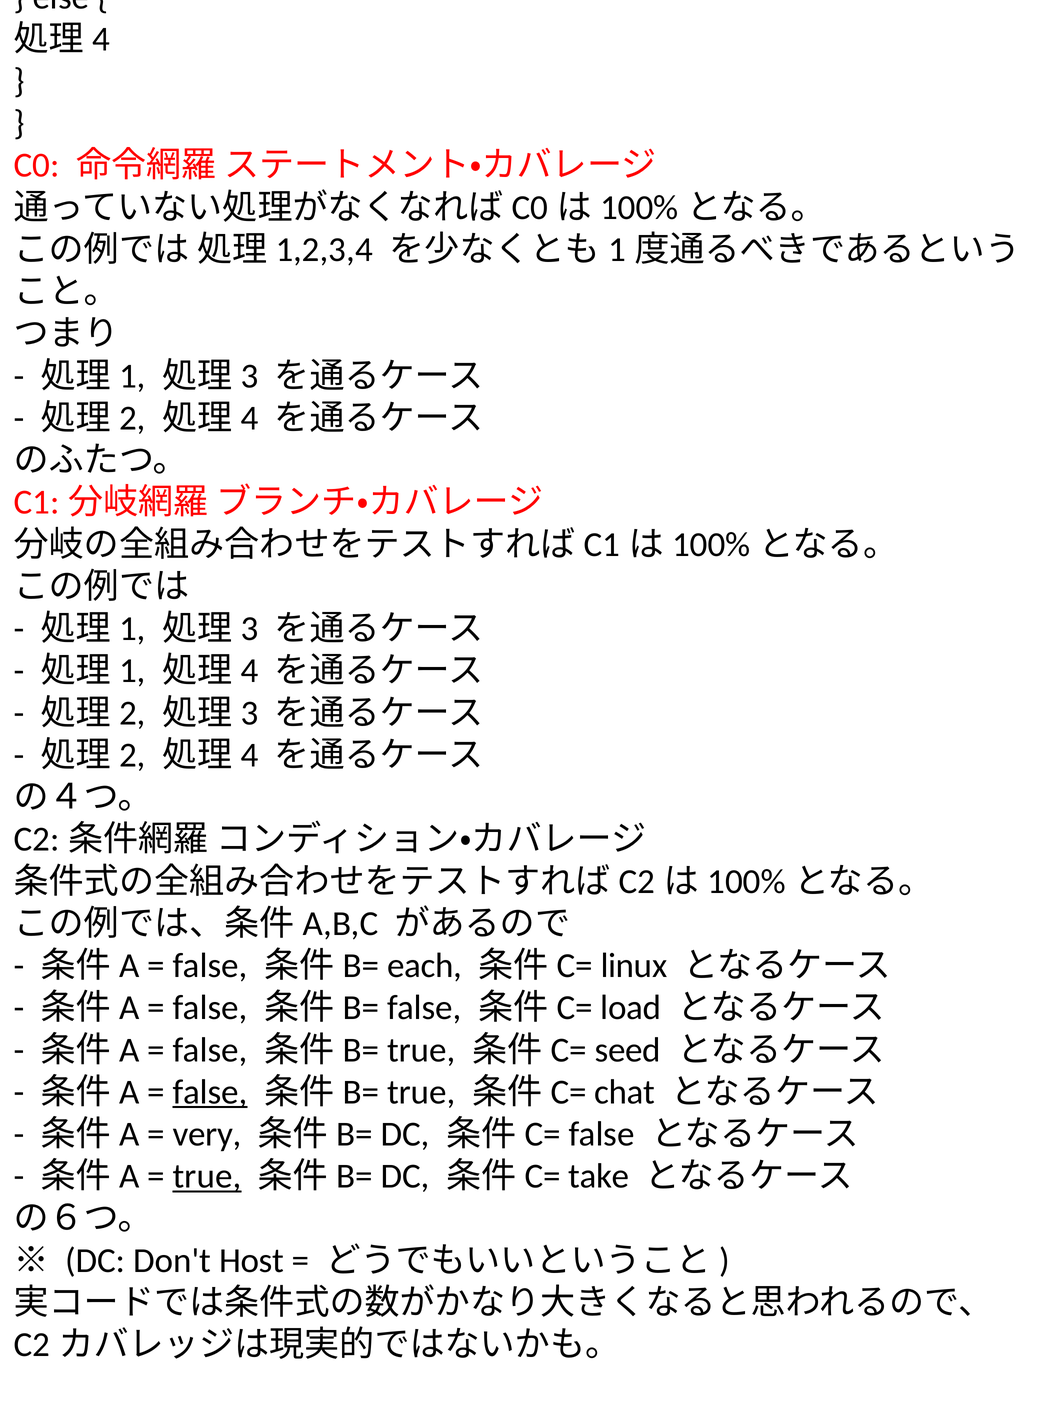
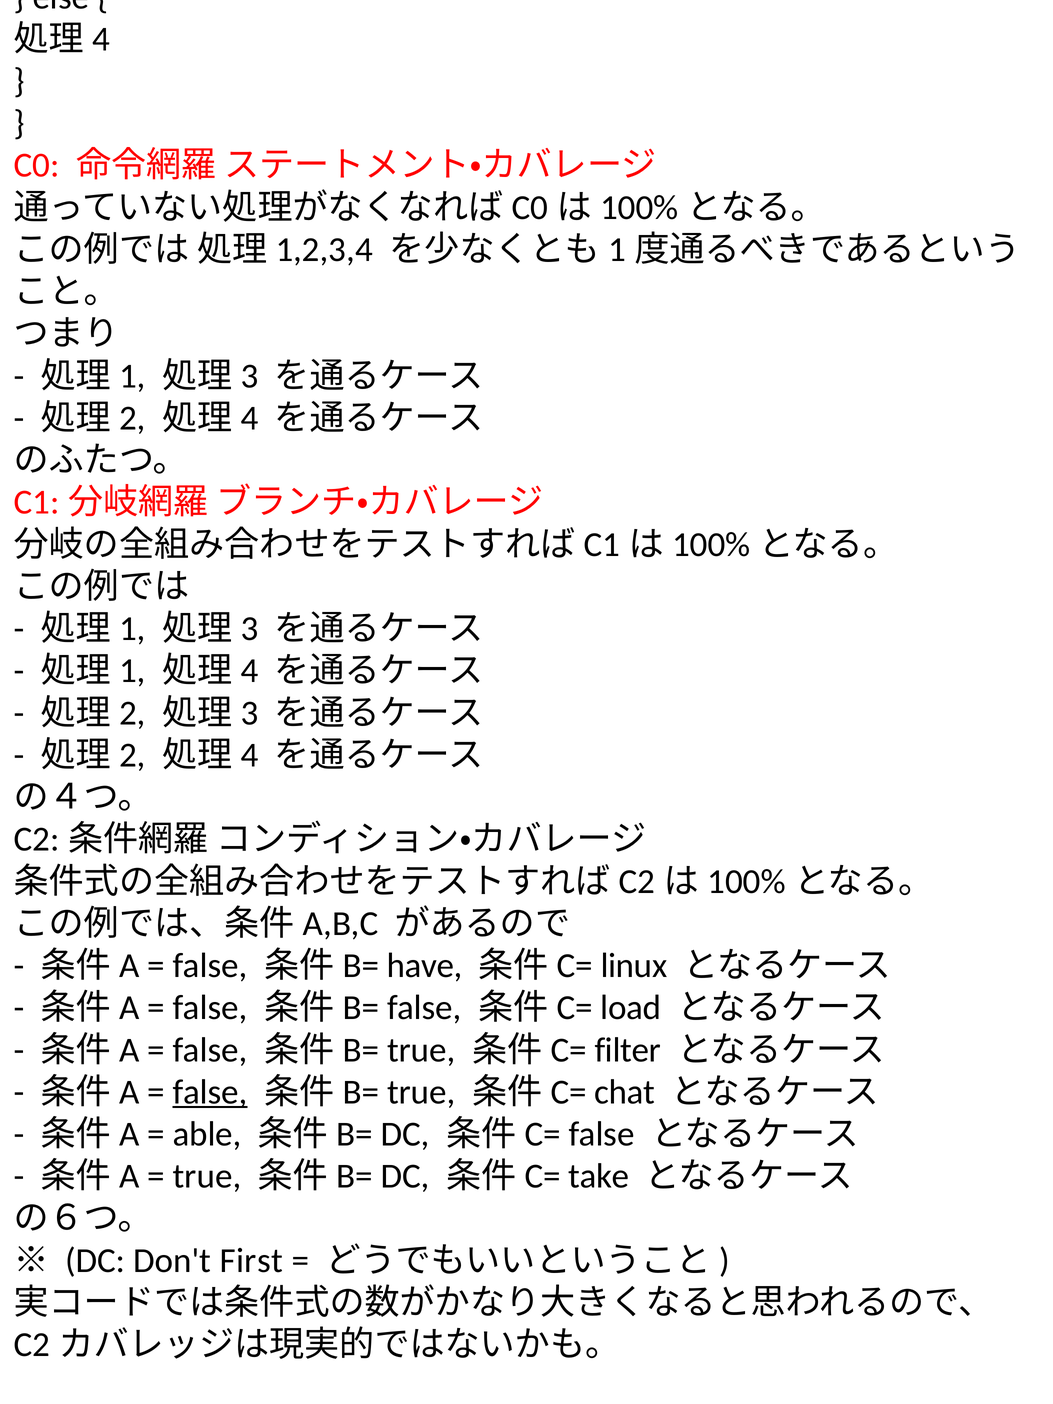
each: each -> have (425, 966)
seed: seed -> filter (628, 1050)
very: very -> able (207, 1134)
true underline: present -> none (207, 1176)
Host: Host -> First (251, 1261)
